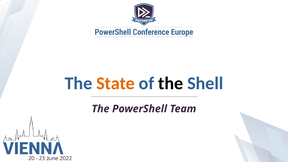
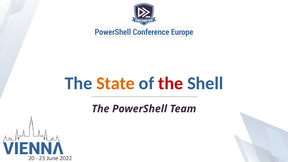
the colour: black -> red (171, 83)
